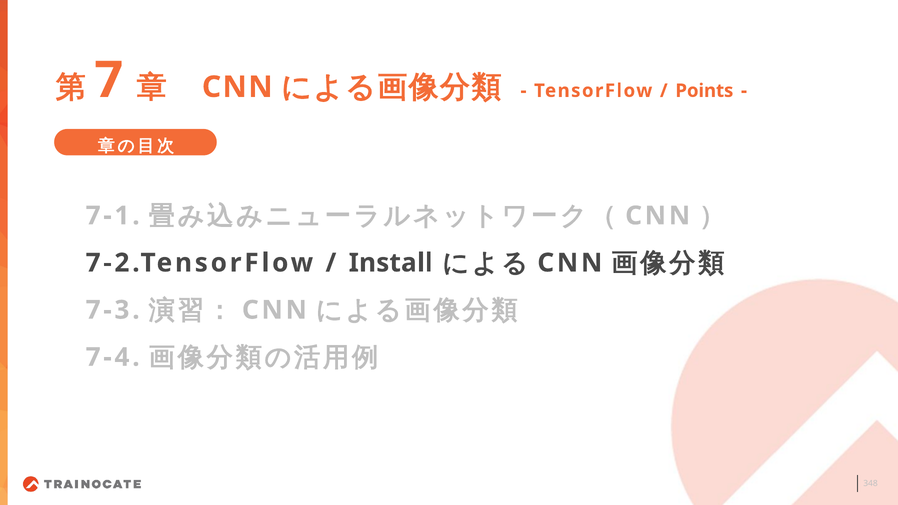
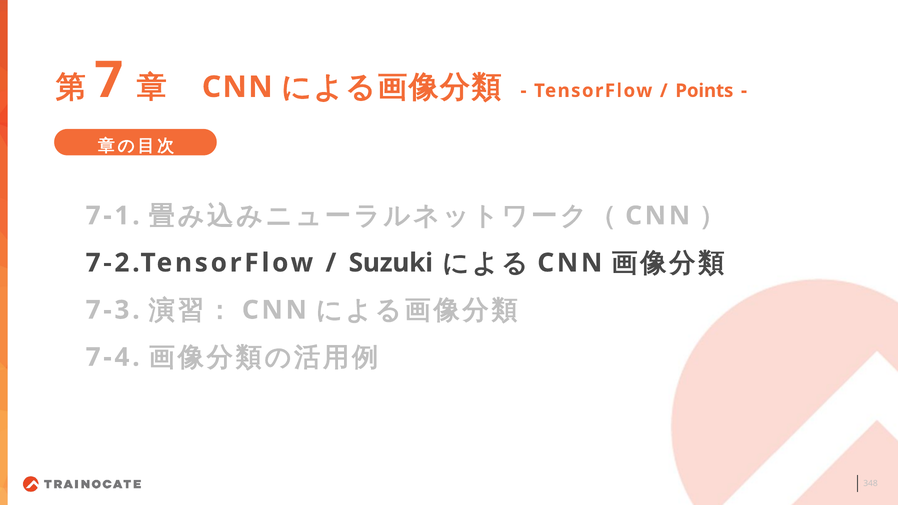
Install: Install -> Suzuki (391, 263)
